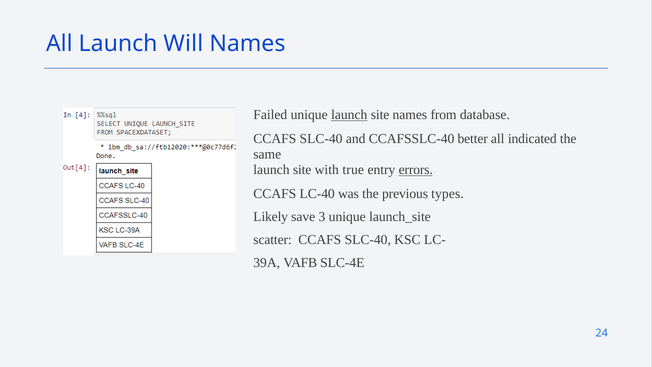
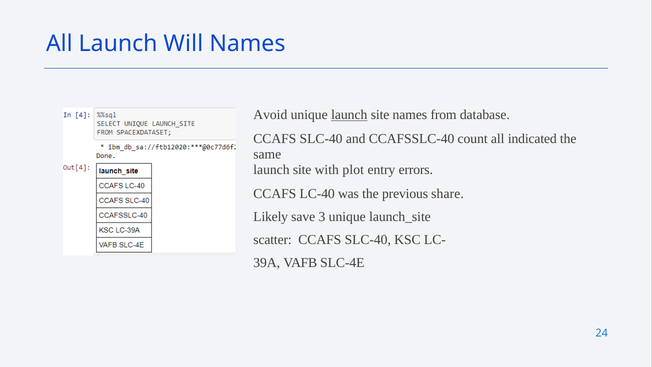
Failed: Failed -> Avoid (270, 115)
better: better -> count (473, 139)
true: true -> plot (353, 170)
errors underline: present -> none (416, 170)
types: types -> share (448, 193)
